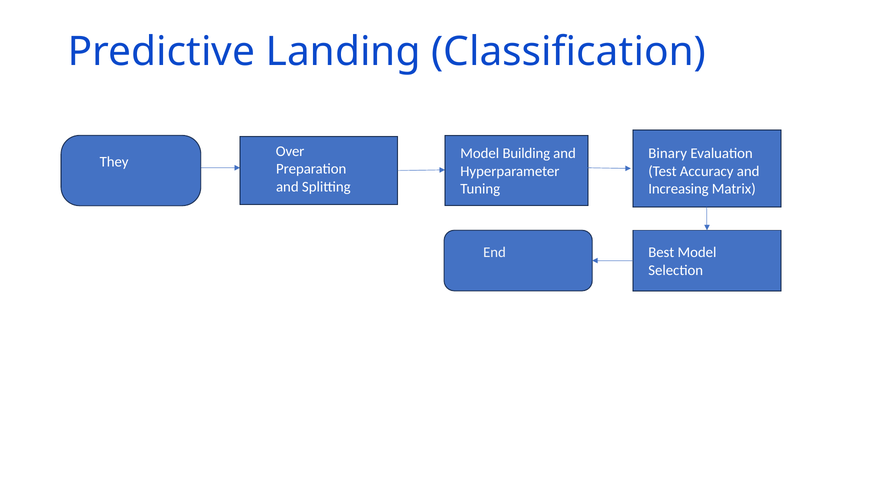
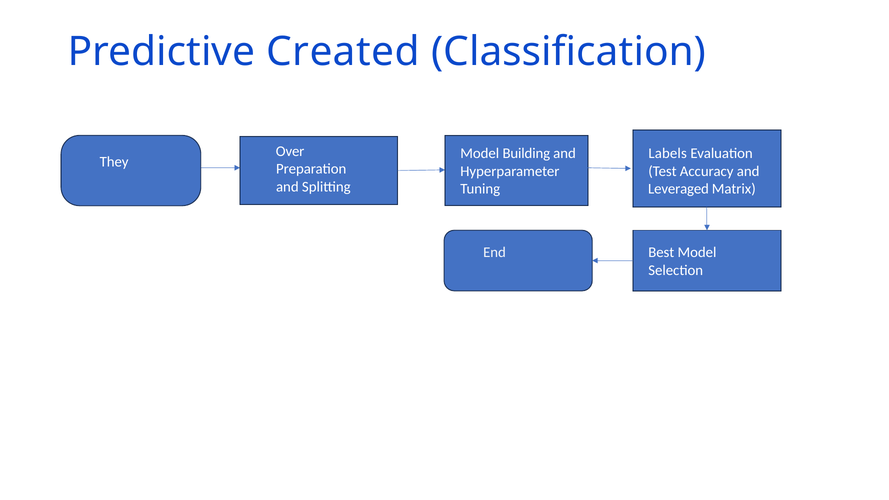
Landing: Landing -> Created (343, 52)
Binary: Binary -> Labels (668, 153)
Increasing: Increasing -> Leveraged (678, 189)
